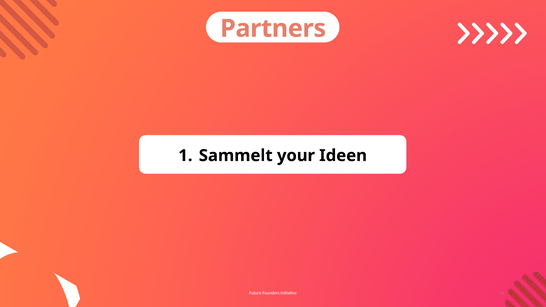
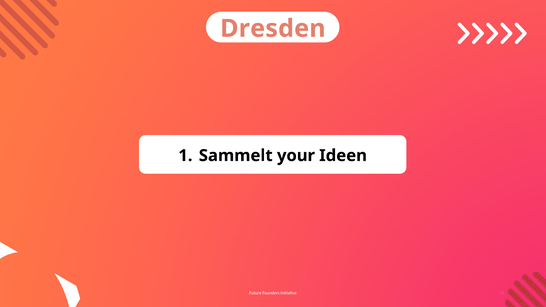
Partners: Partners -> Dresden (273, 29)
